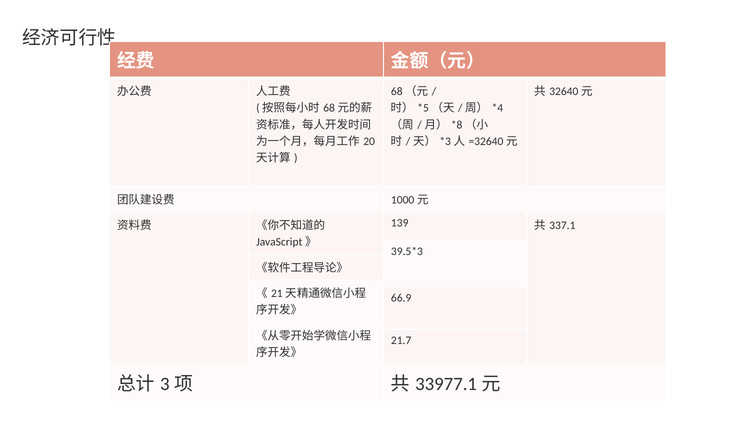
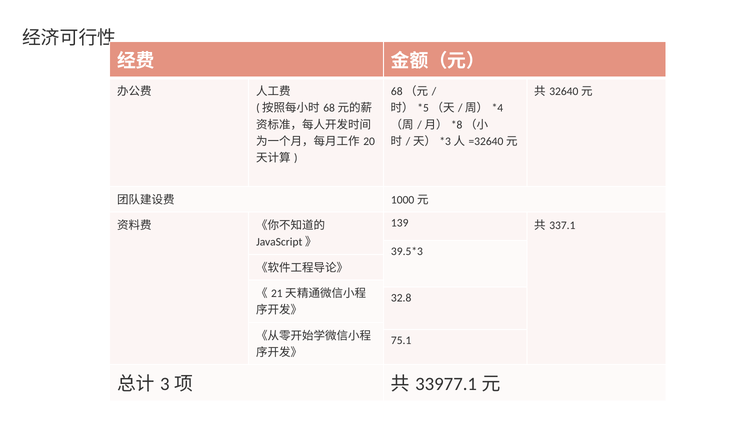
66.9: 66.9 -> 32.8 (401, 298)
21.7: 21.7 -> 75.1 (401, 340)
